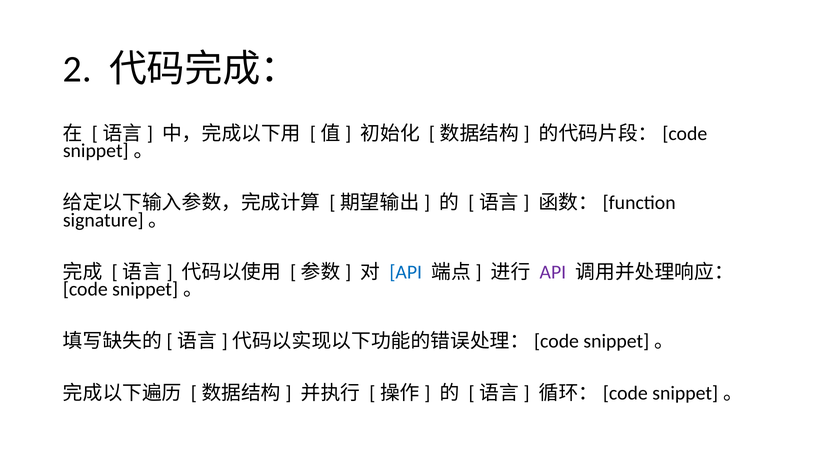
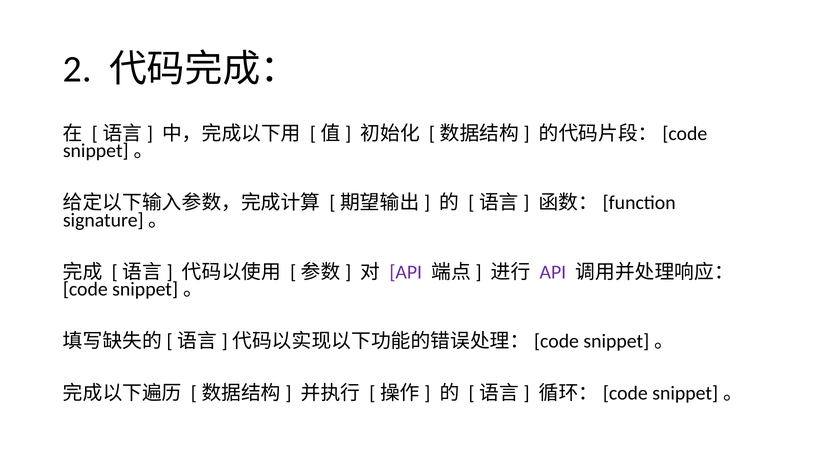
API colour: blue -> purple (406, 272)
